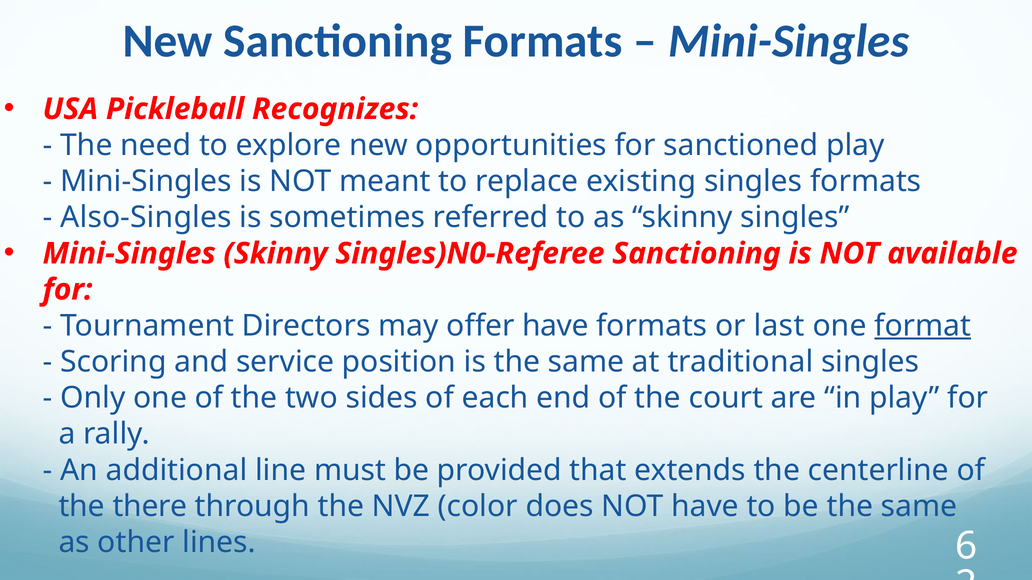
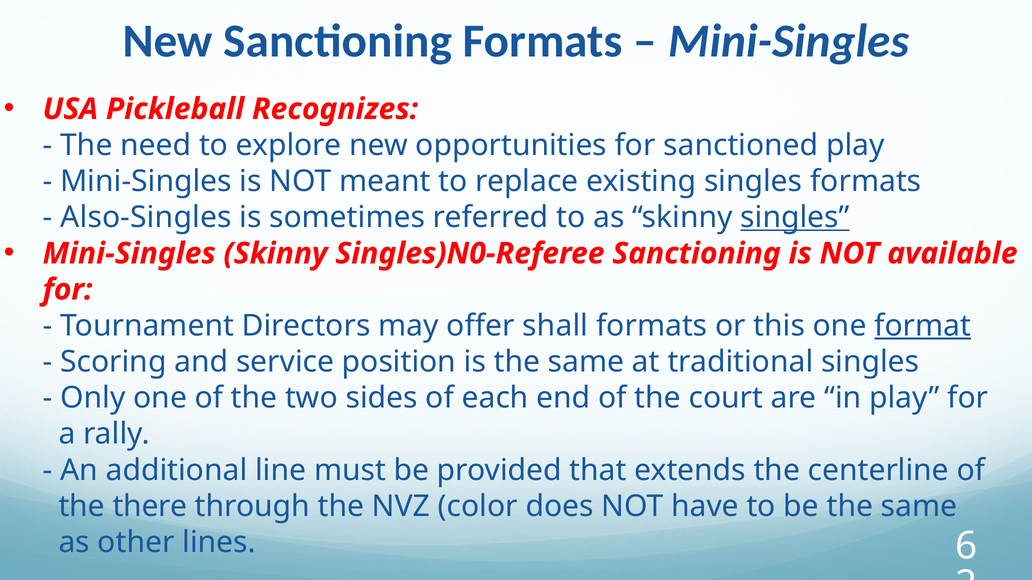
singles underline: none -> present (795, 218)
offer have: have -> shall (555, 326)
last: last -> this (779, 326)
